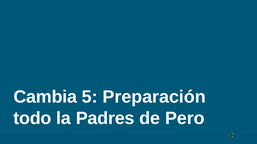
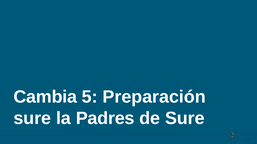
todo: todo -> sure (32, 119)
de Pero: Pero -> Sure (185, 119)
